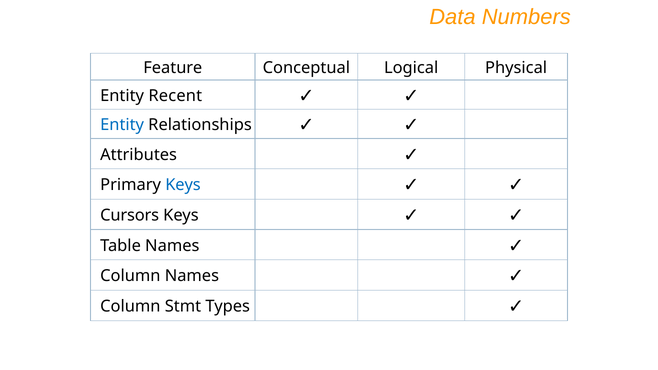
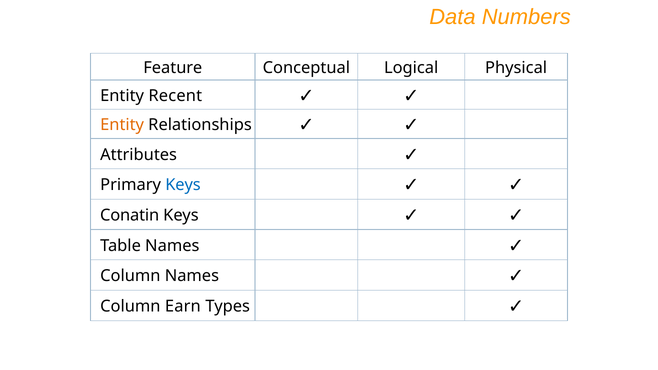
Entity colour: blue -> orange (122, 125)
Cursors: Cursors -> Conatin (130, 215)
Stmt: Stmt -> Earn (183, 306)
